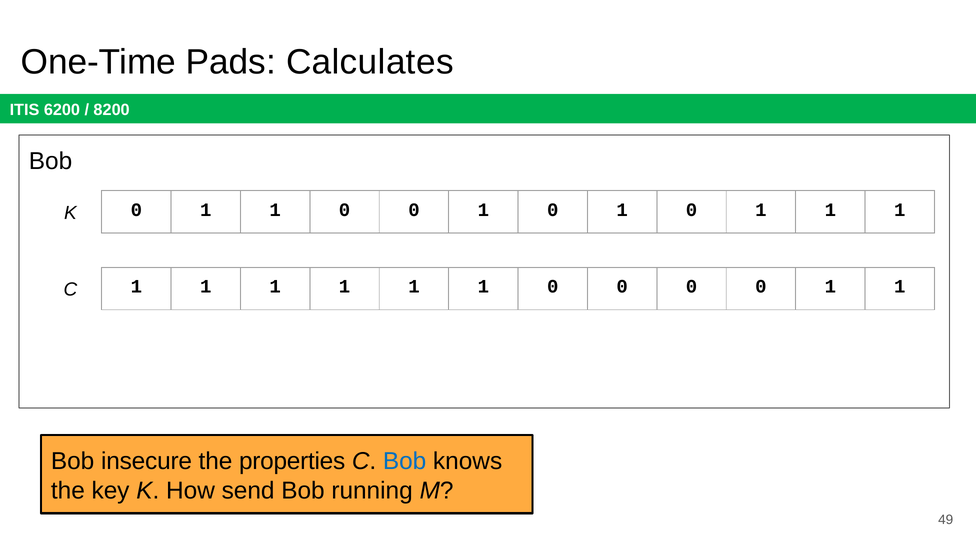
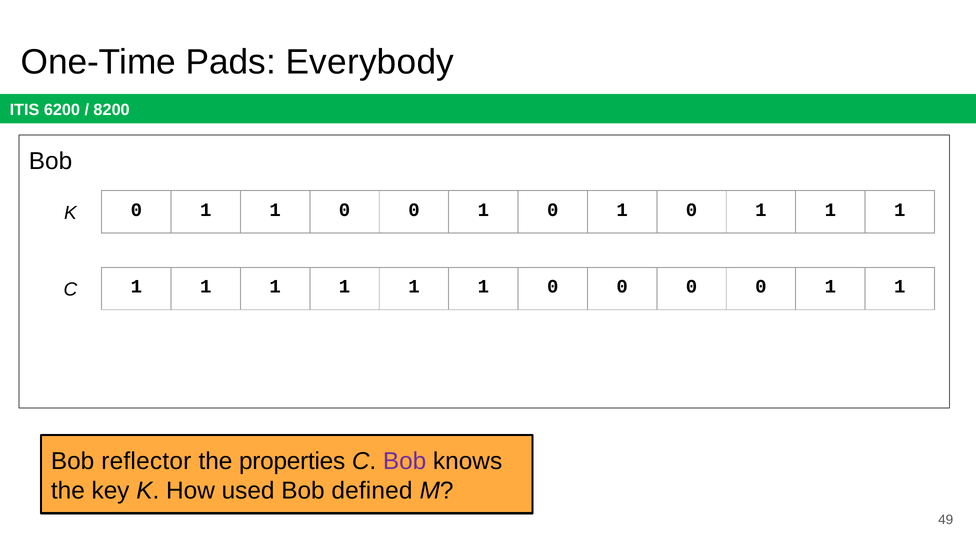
Calculates: Calculates -> Everybody (370, 62)
insecure: insecure -> reflector (146, 461)
Bob colour: blue -> purple (405, 461)
send: send -> used (248, 491)
running: running -> defined (372, 491)
